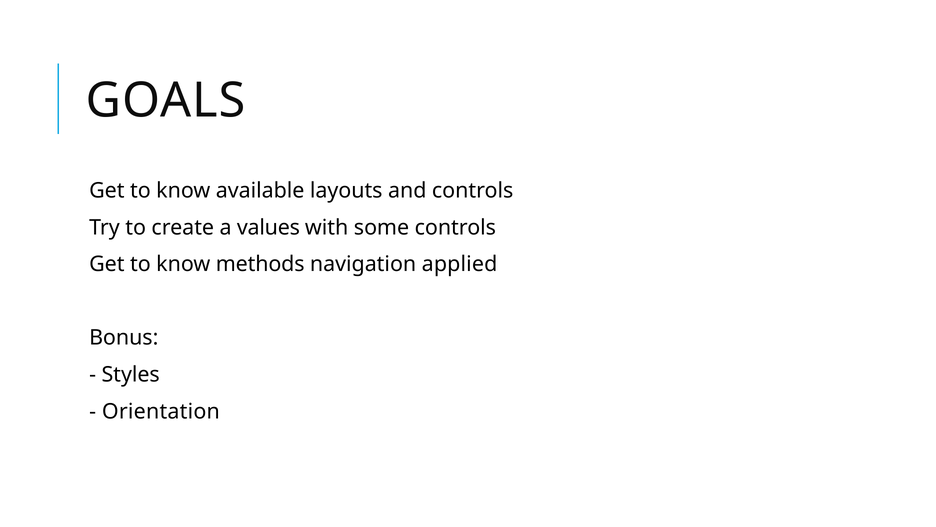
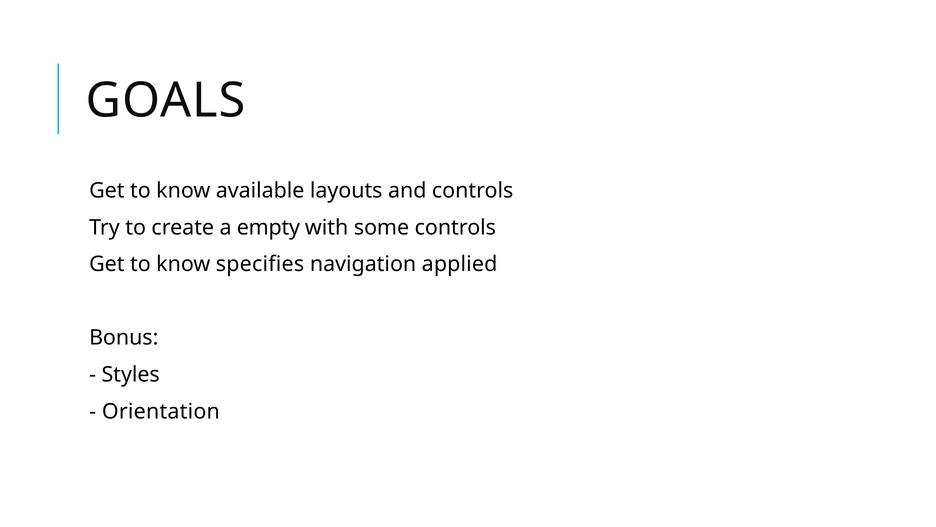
values: values -> empty (268, 227)
methods: methods -> specifies (260, 264)
